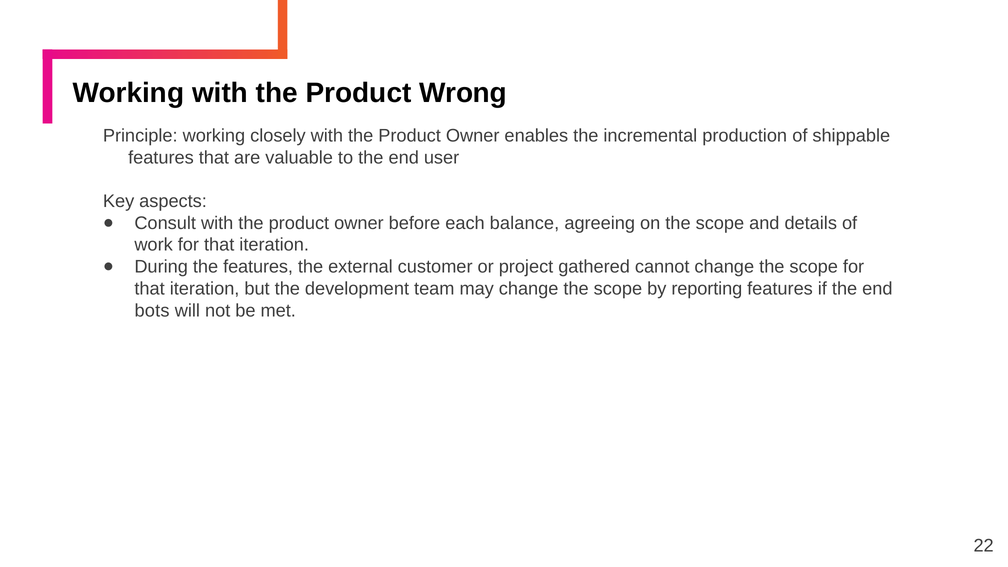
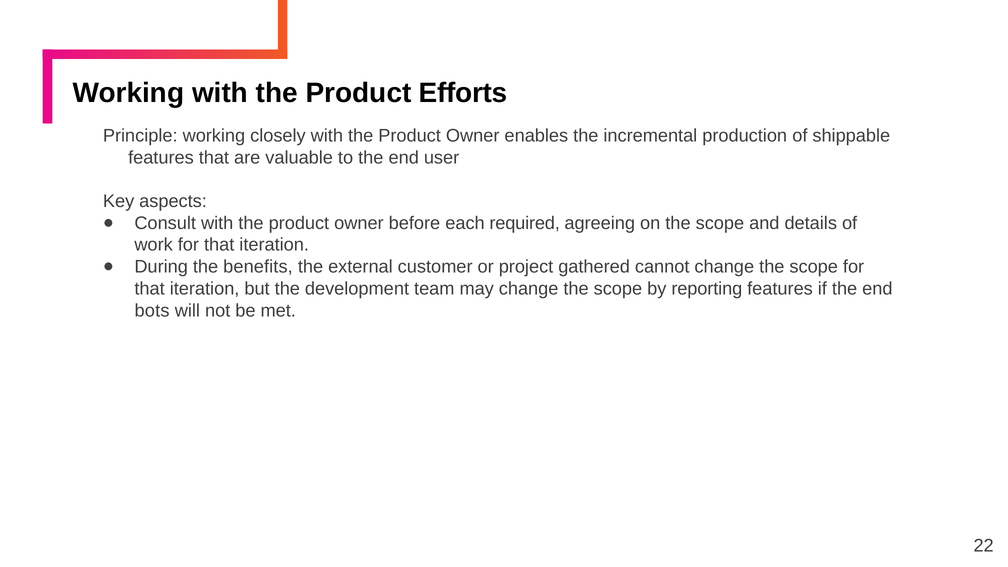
Wrong: Wrong -> Efforts (463, 93)
balance: balance -> required (525, 223)
the features: features -> benefits (258, 267)
